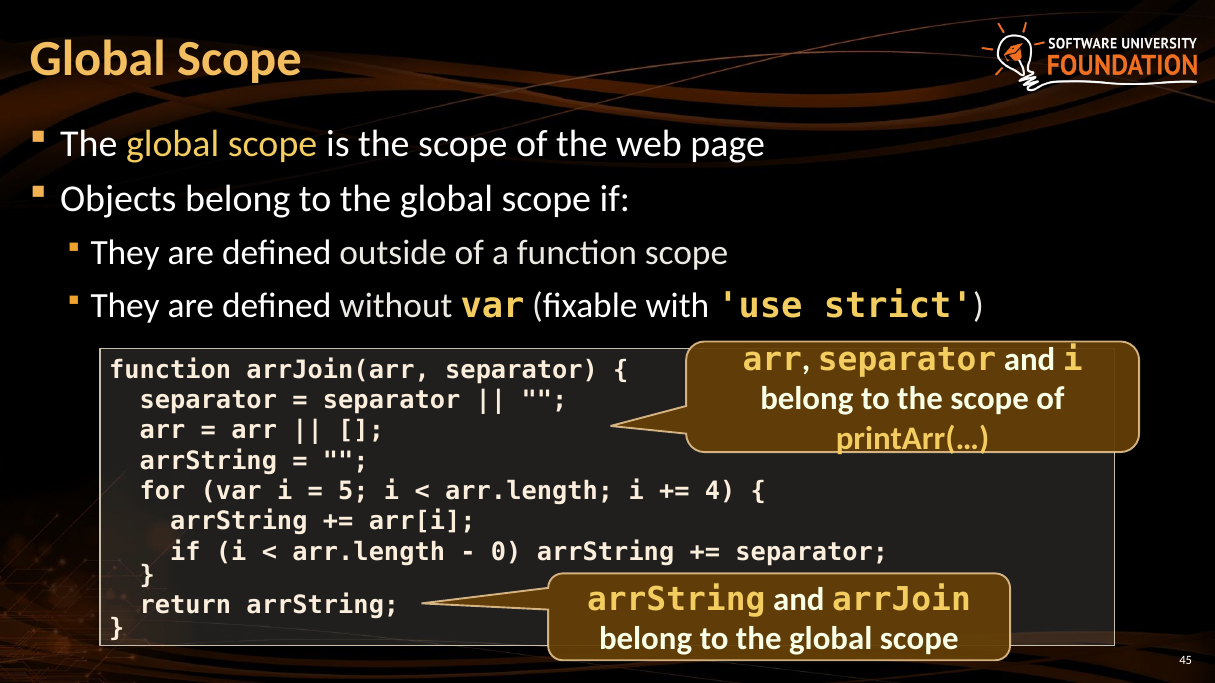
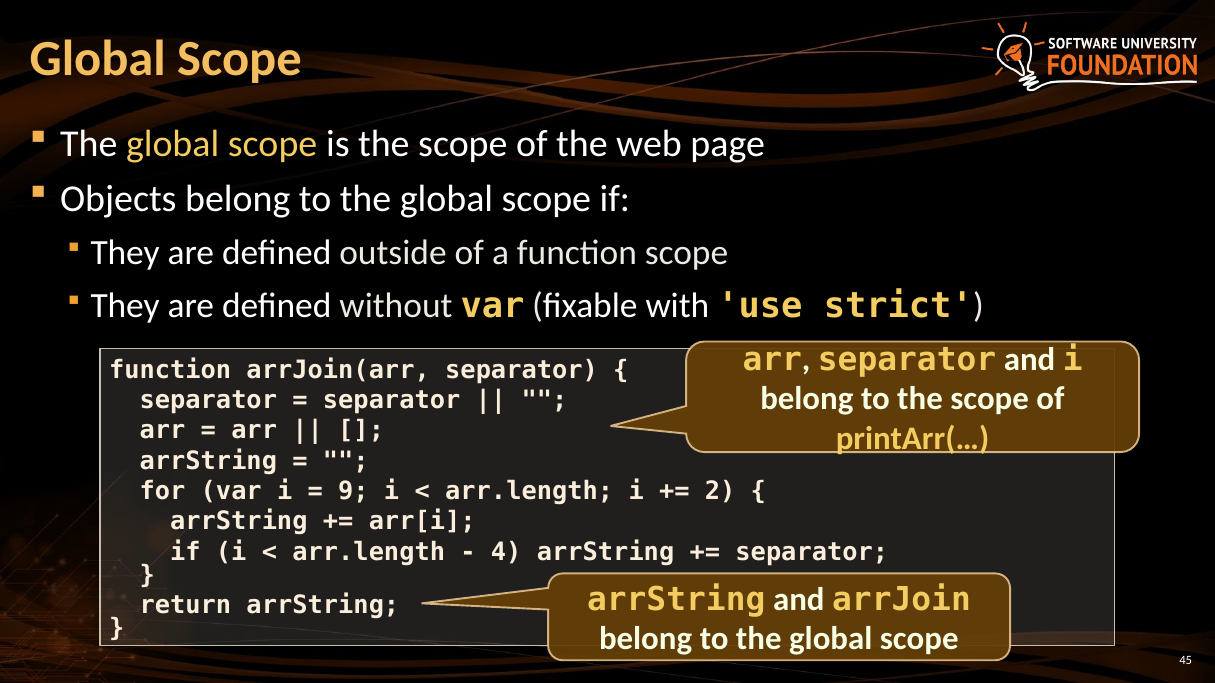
5: 5 -> 9 (353, 492)
4: 4 -> 2 (720, 492)
0: 0 -> 4 (506, 552)
